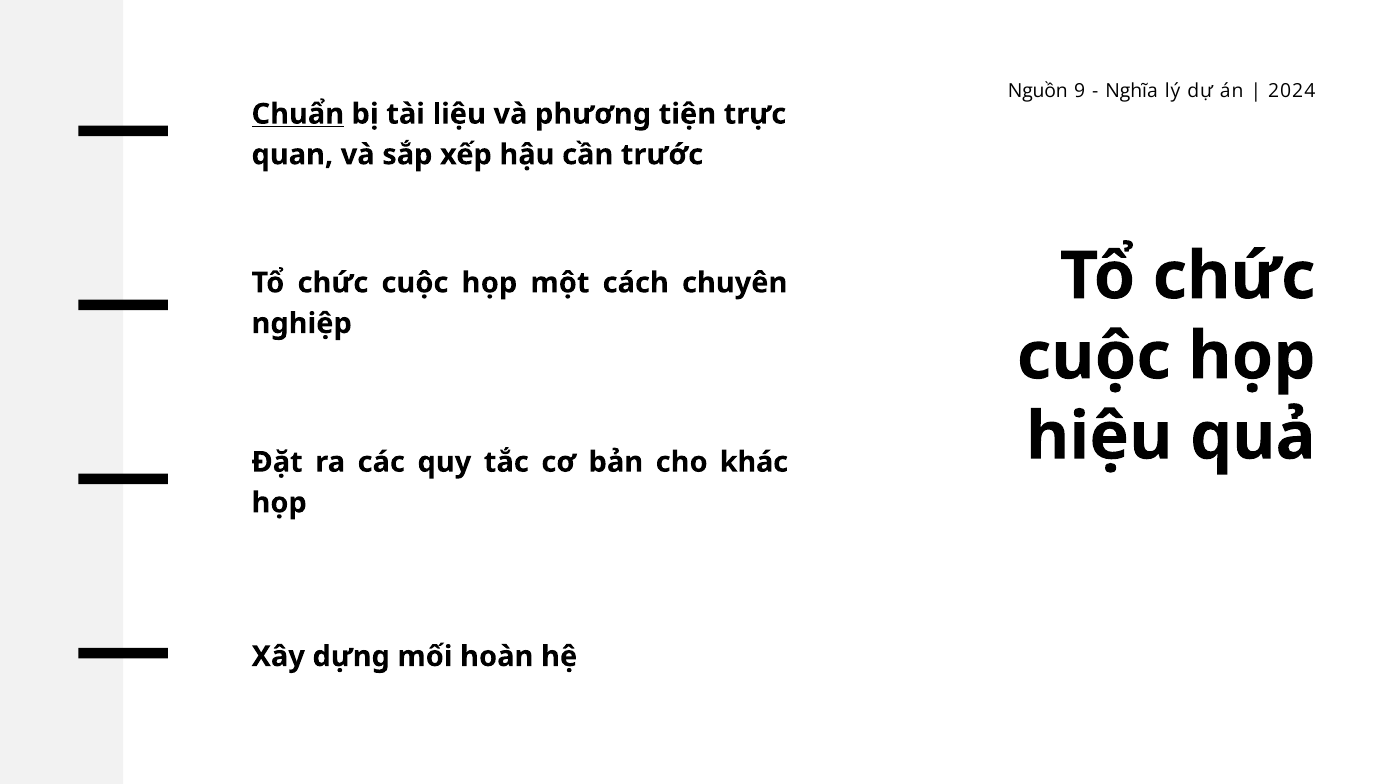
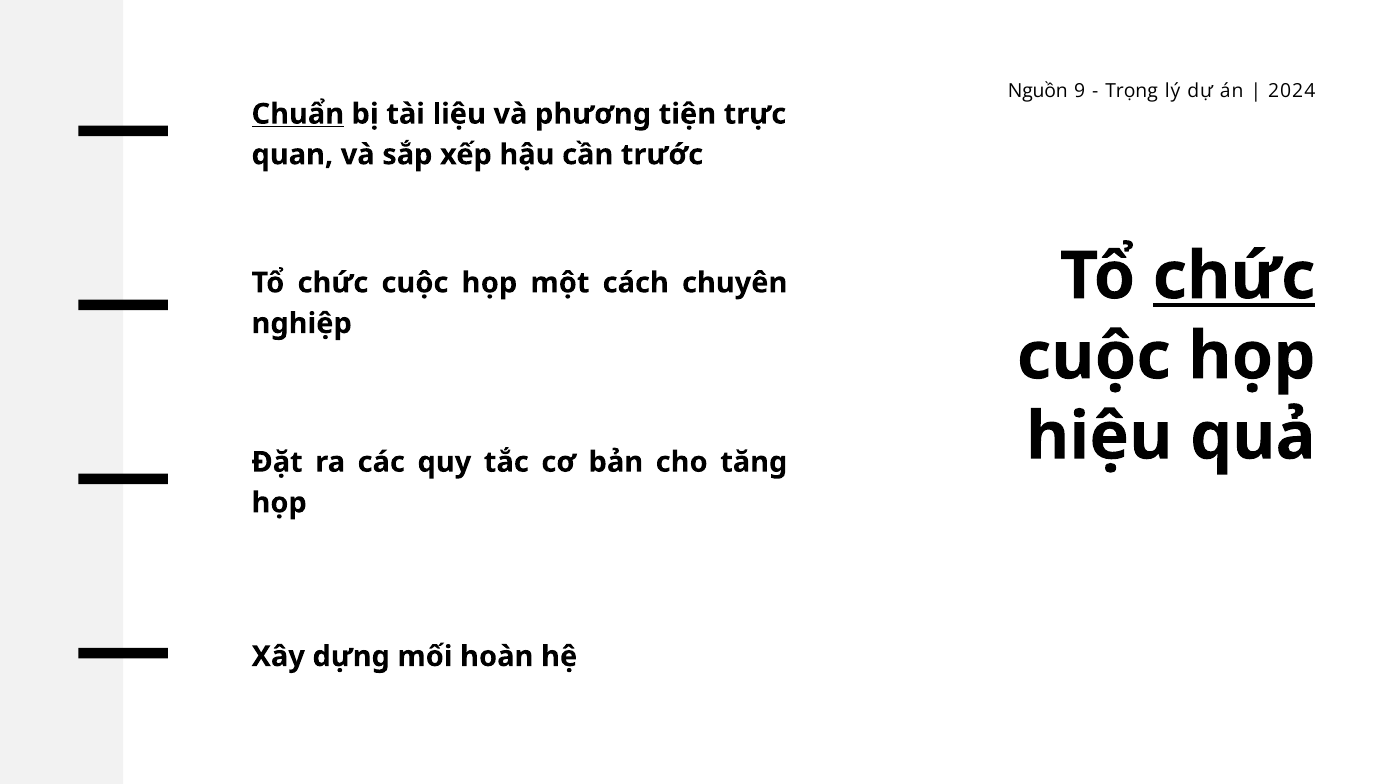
Nghĩa: Nghĩa -> Trọng (1132, 91)
chức underline: none -> present (1234, 276)
khác: khác -> tăng (754, 462)
